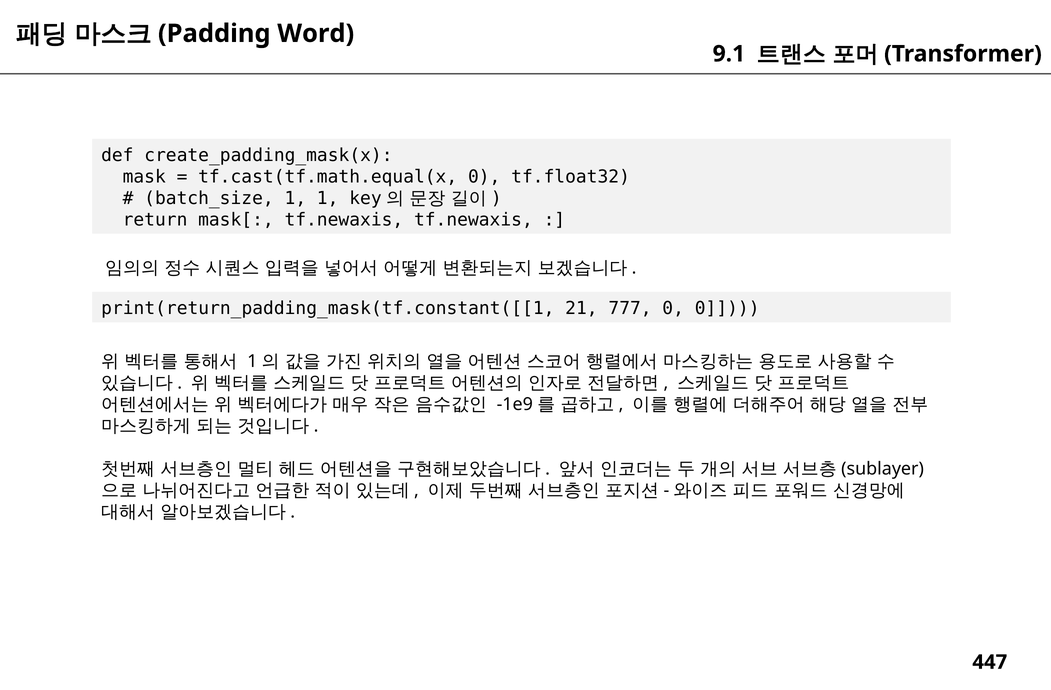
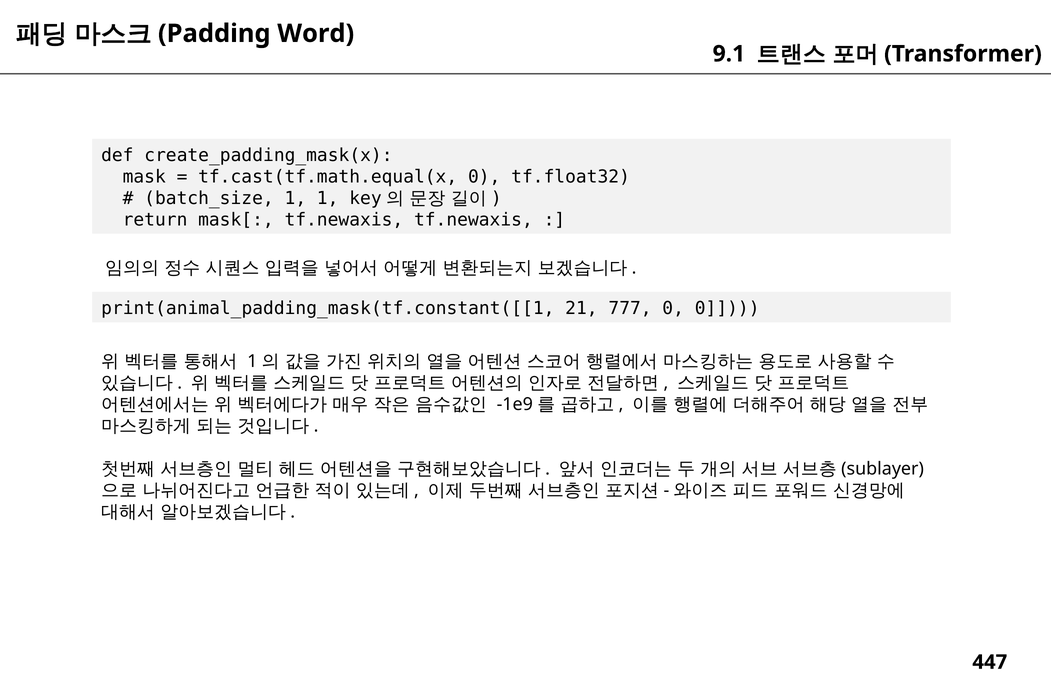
print(return_padding_mask(tf.constant([[1: print(return_padding_mask(tf.constant([[1 -> print(animal_padding_mask(tf.constant([[1 (328, 308)
